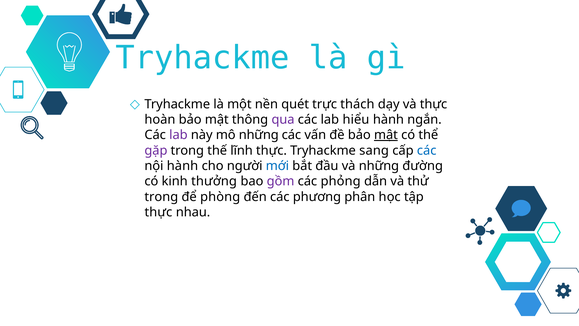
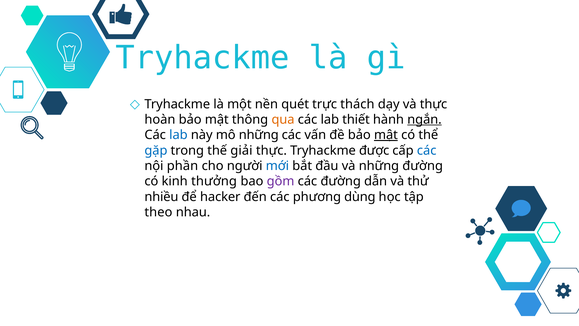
qua colour: purple -> orange (283, 119)
hiểu: hiểu -> thiết (356, 119)
ngắn underline: none -> present (424, 119)
lab colour: purple -> blue (178, 135)
gặp colour: purple -> blue (156, 150)
lĩnh: lĩnh -> giải (241, 150)
sang: sang -> được (374, 150)
nội hành: hành -> phần (182, 166)
các phỏng: phỏng -> đường (341, 181)
trong: trong -> nhiều (161, 197)
phòng: phòng -> hacker (220, 197)
phân: phân -> dùng (360, 197)
thực: thực -> theo (158, 212)
